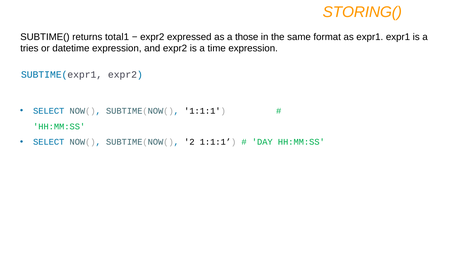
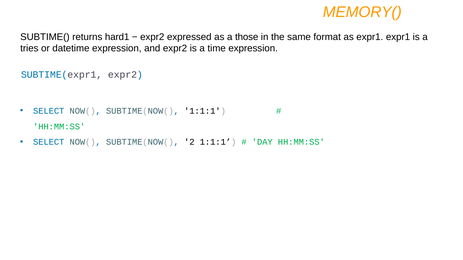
STORING(: STORING( -> MEMORY( (362, 12)
total1: total1 -> hard1 (117, 37)
